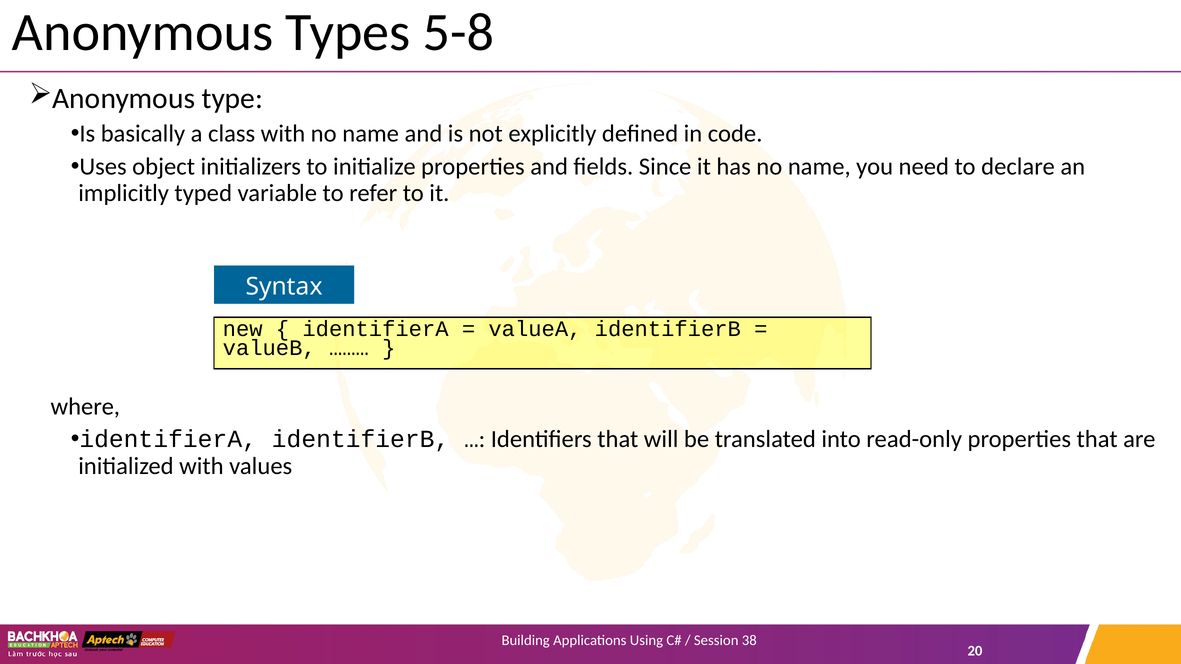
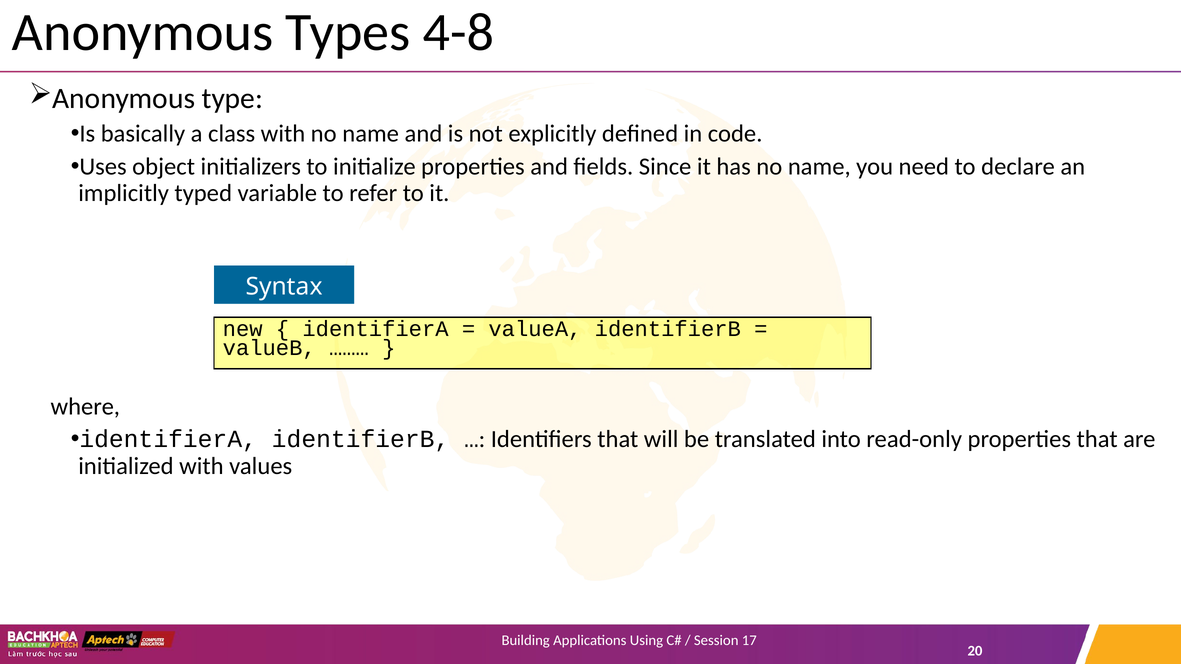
5-8: 5-8 -> 4-8 (458, 32)
38: 38 -> 17 (749, 641)
